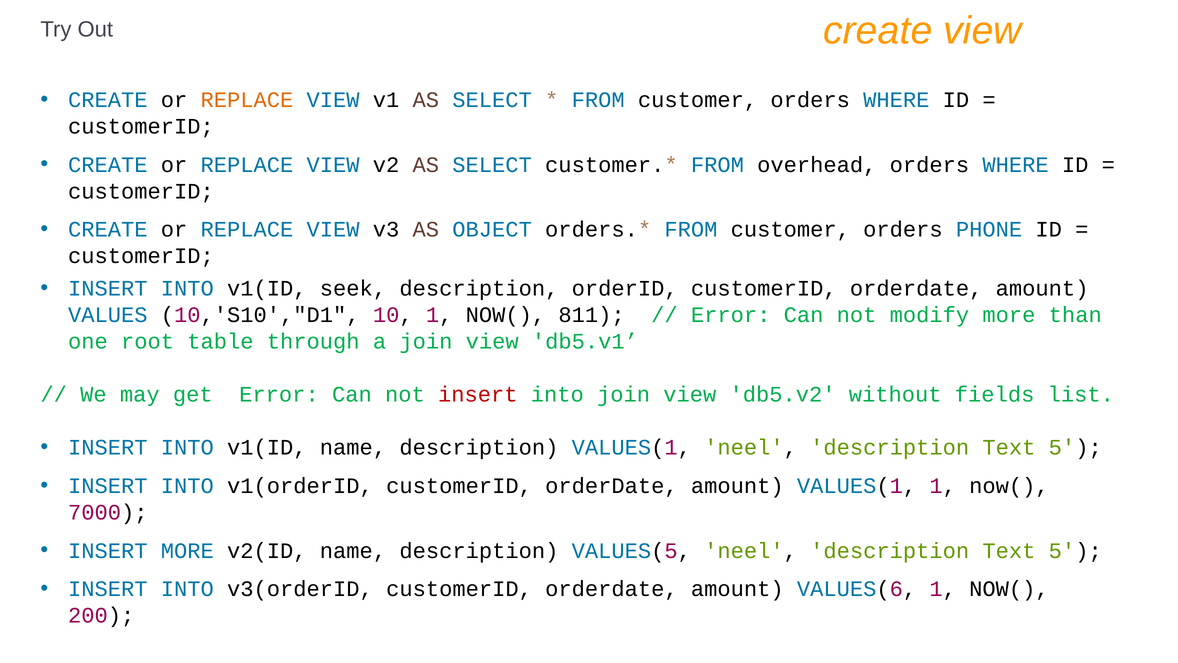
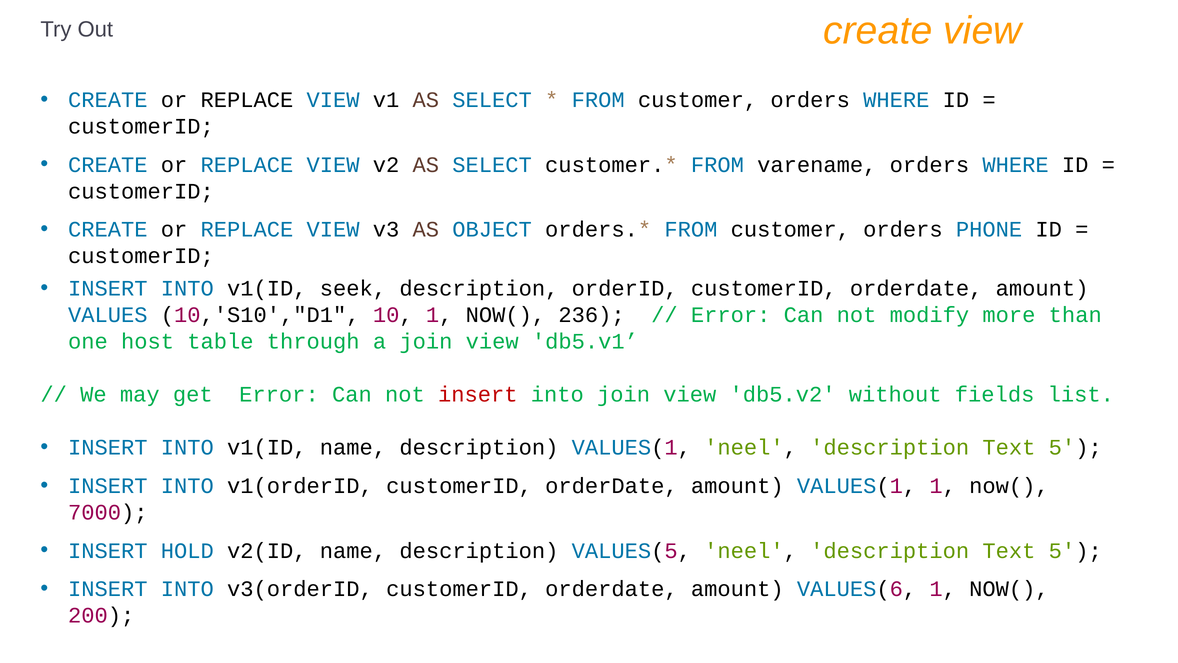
REPLACE colour: orange -> black (247, 100)
overhead: overhead -> varename (817, 165)
811: 811 -> 236 (592, 315)
root: root -> host (148, 341)
INSERT MORE: MORE -> HOLD (187, 550)
